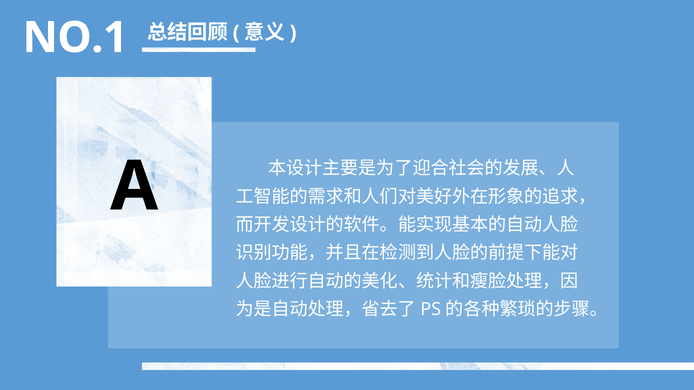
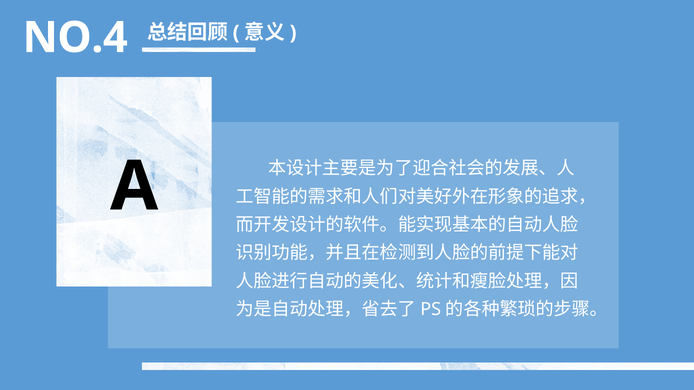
NO.1: NO.1 -> NO.4 (75, 38)
